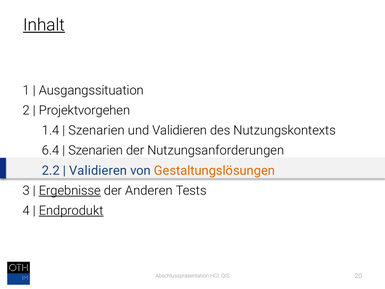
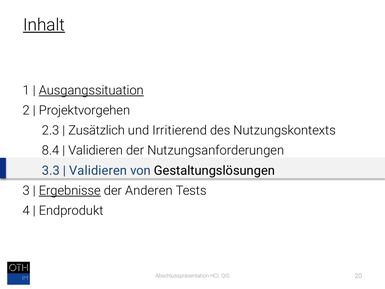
Ausgangssituation underline: none -> present (91, 90)
1.4: 1.4 -> 2.3 (51, 130)
Szenarien: Szenarien -> Zusätzlich (97, 130)
und Validieren: Validieren -> Irritierend (180, 130)
6.4: 6.4 -> 8.4 (51, 150)
Szenarien: Szenarien -> Validieren (96, 150)
2.2: 2.2 -> 3.3 (51, 170)
Gestaltungslösungen colour: orange -> black (214, 170)
Endprodukt underline: present -> none (71, 210)
